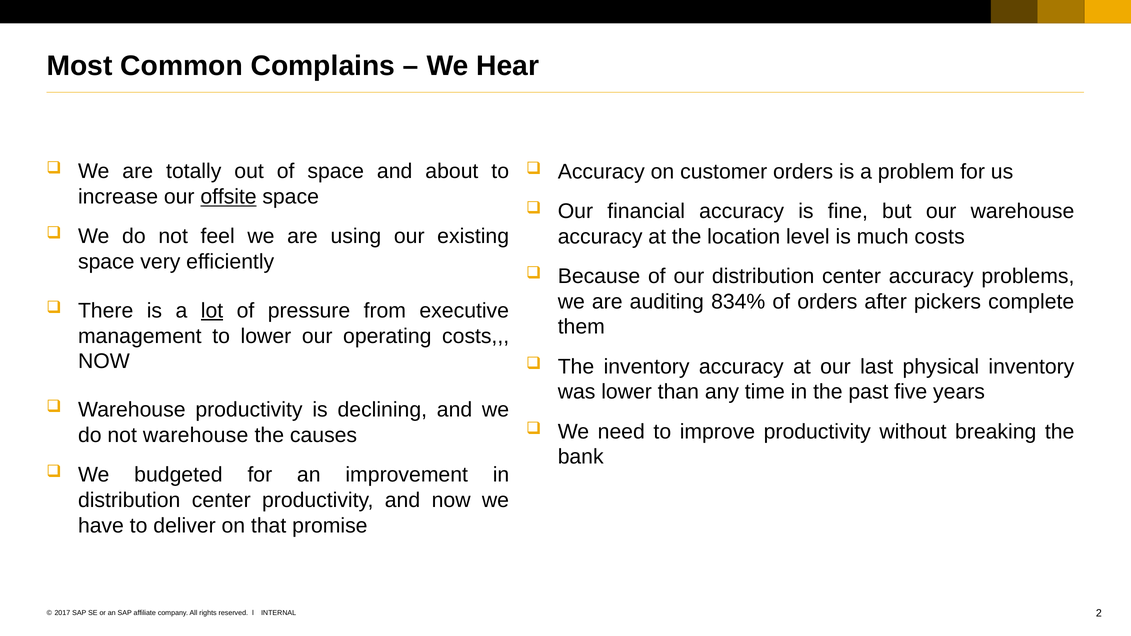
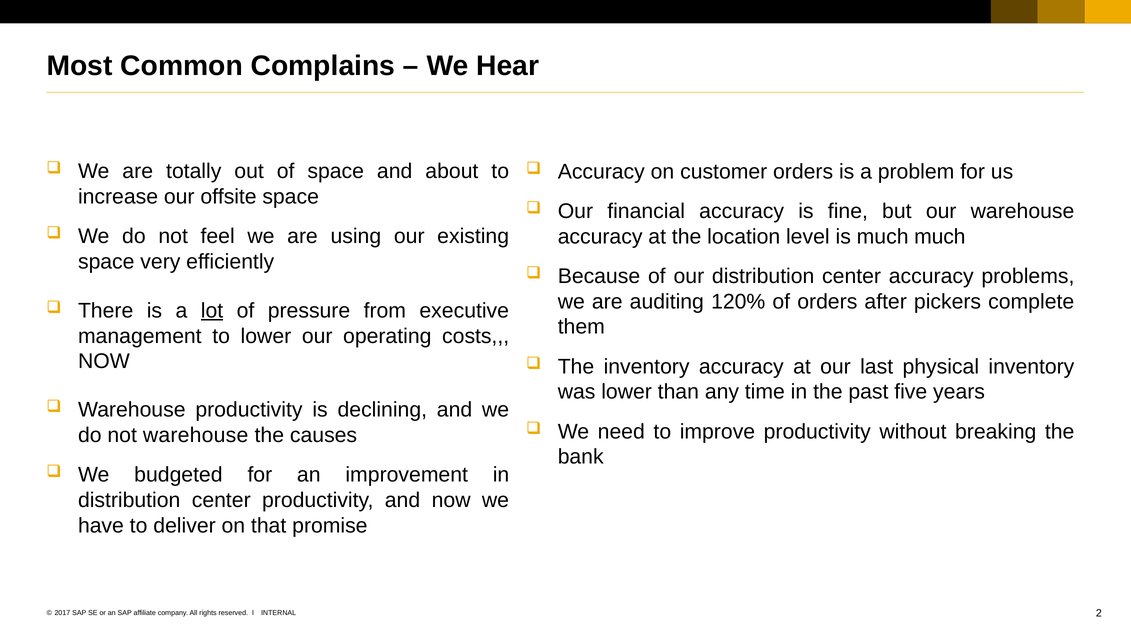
offsite underline: present -> none (229, 197)
much costs: costs -> much (940, 237)
834%: 834% -> 120% (738, 302)
